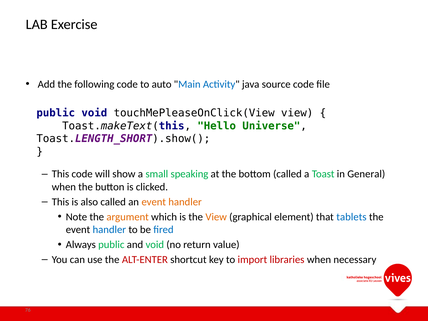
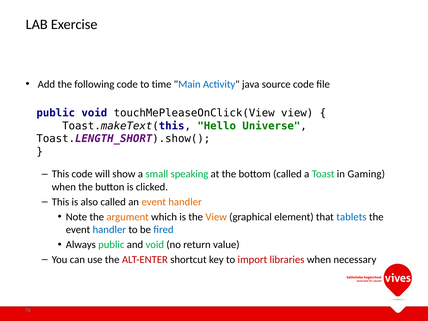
auto: auto -> time (162, 84)
General: General -> Gaming (366, 174)
